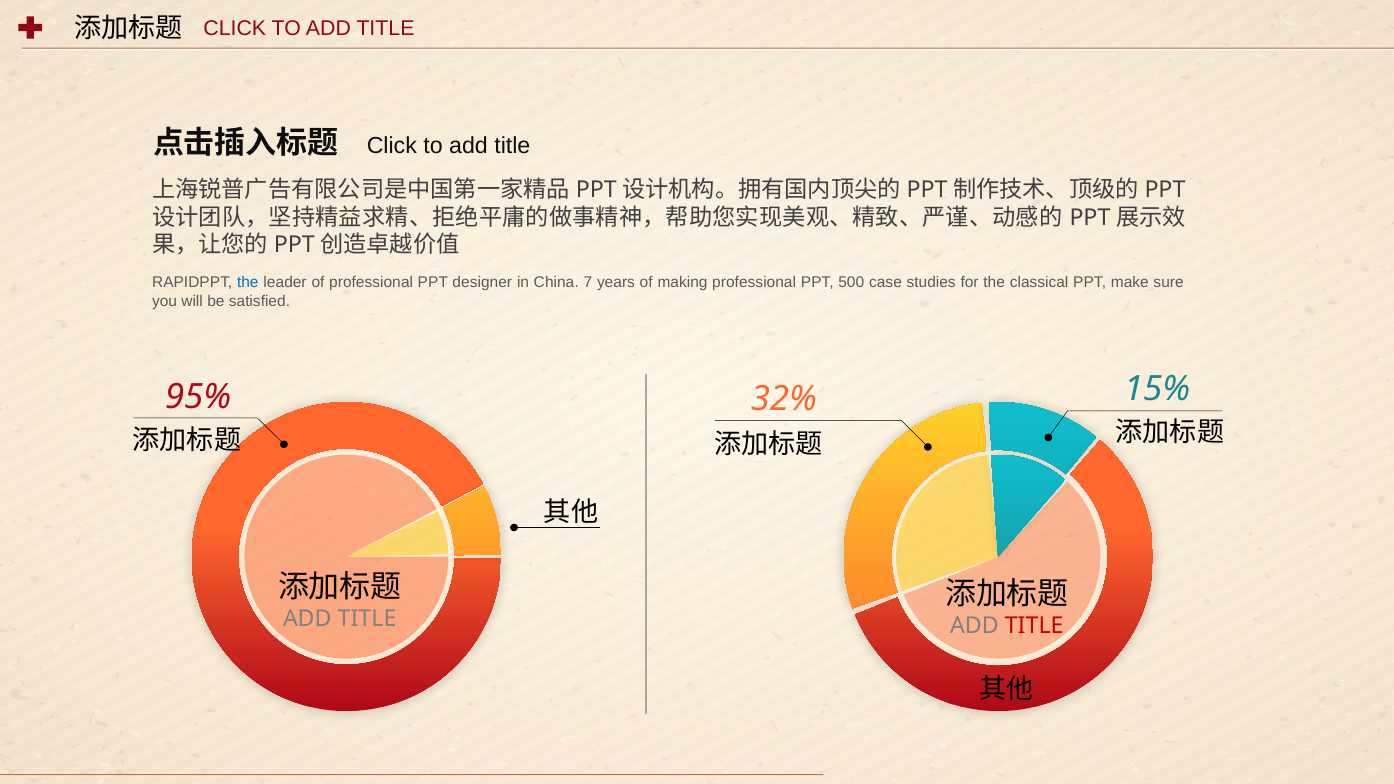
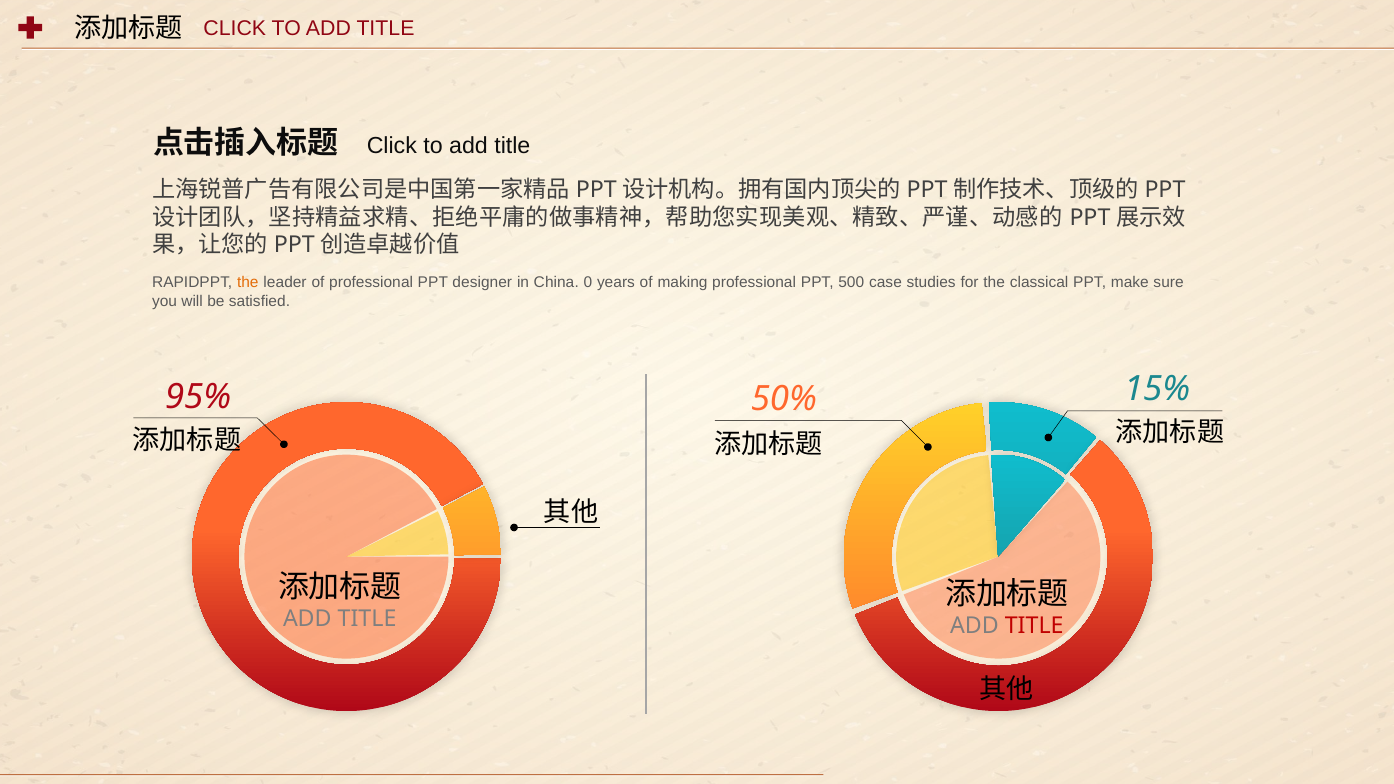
the colour: blue -> orange (248, 283)
7: 7 -> 0 (588, 283)
32%: 32% -> 50% (784, 399)
